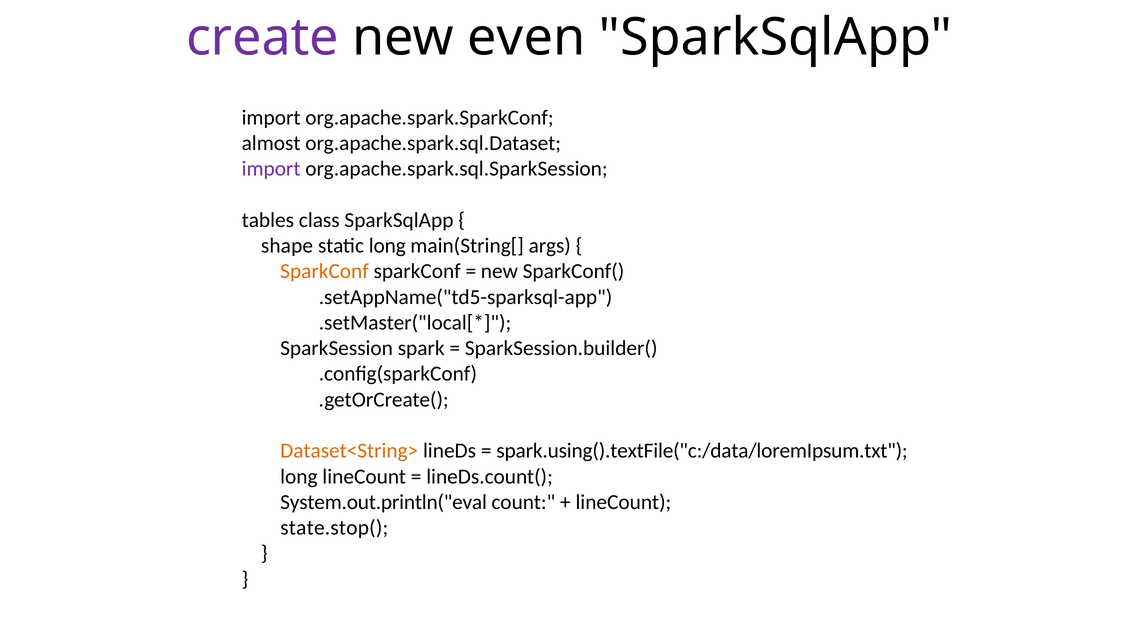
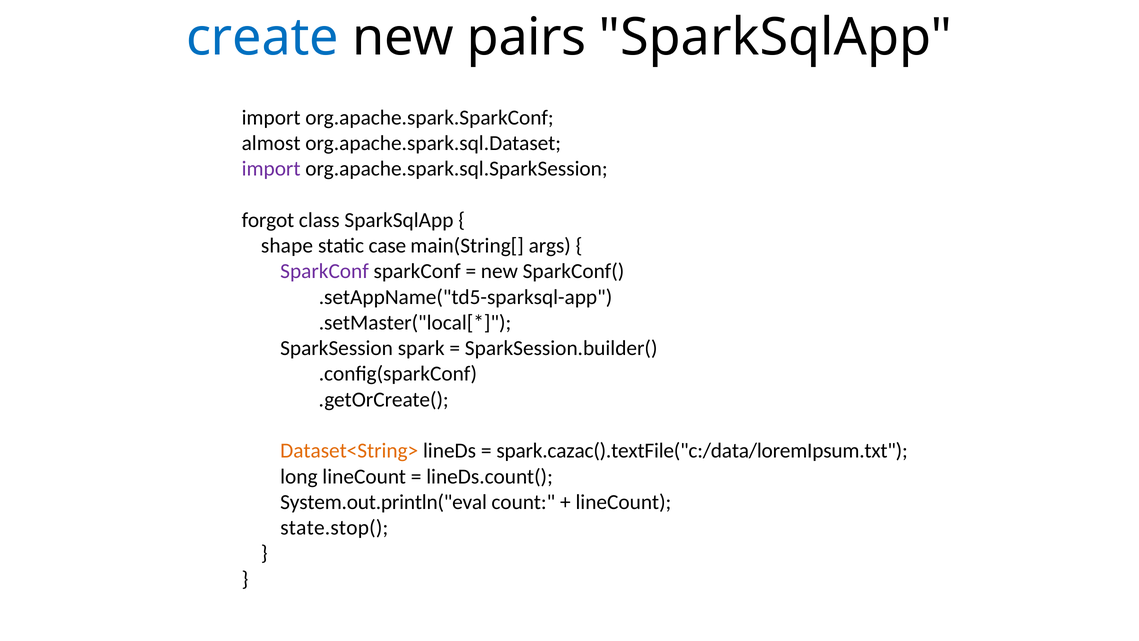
create colour: purple -> blue (262, 38)
even: even -> pairs (527, 38)
tables: tables -> forgot (268, 220)
static long: long -> case (387, 246)
SparkConf colour: orange -> purple (325, 271)
spark.using().textFile("c:/data/loremIpsum.txt: spark.using().textFile("c:/data/loremIpsum.txt -> spark.cazac().textFile("c:/data/loremIpsum.txt (702, 451)
